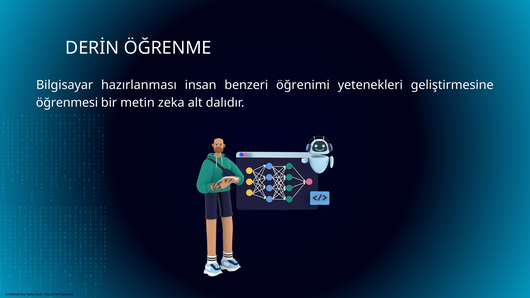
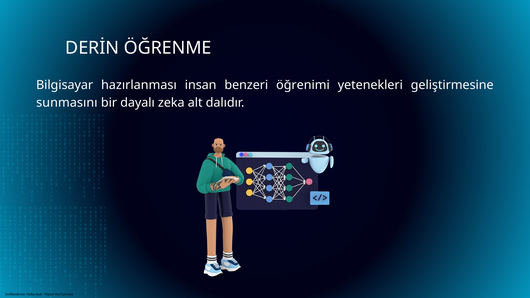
öğrenmesi: öğrenmesi -> sunmasını (67, 103)
metin: metin -> dayalı (138, 103)
